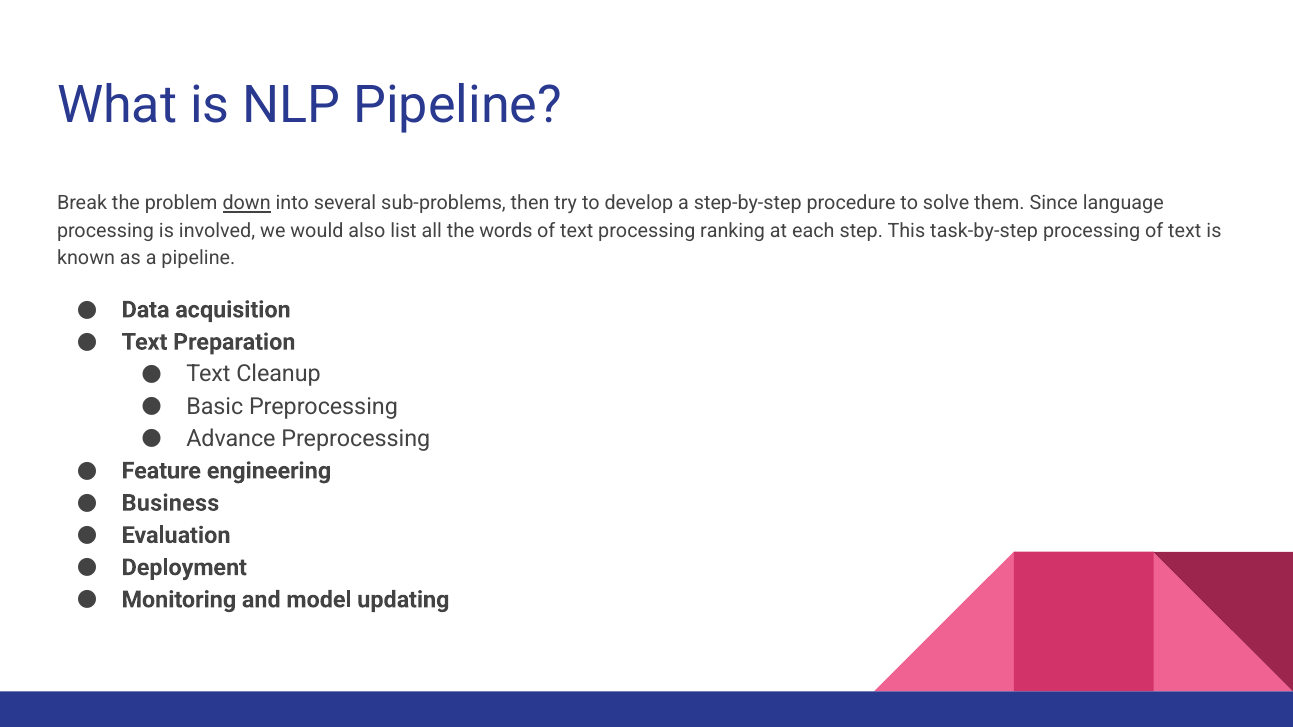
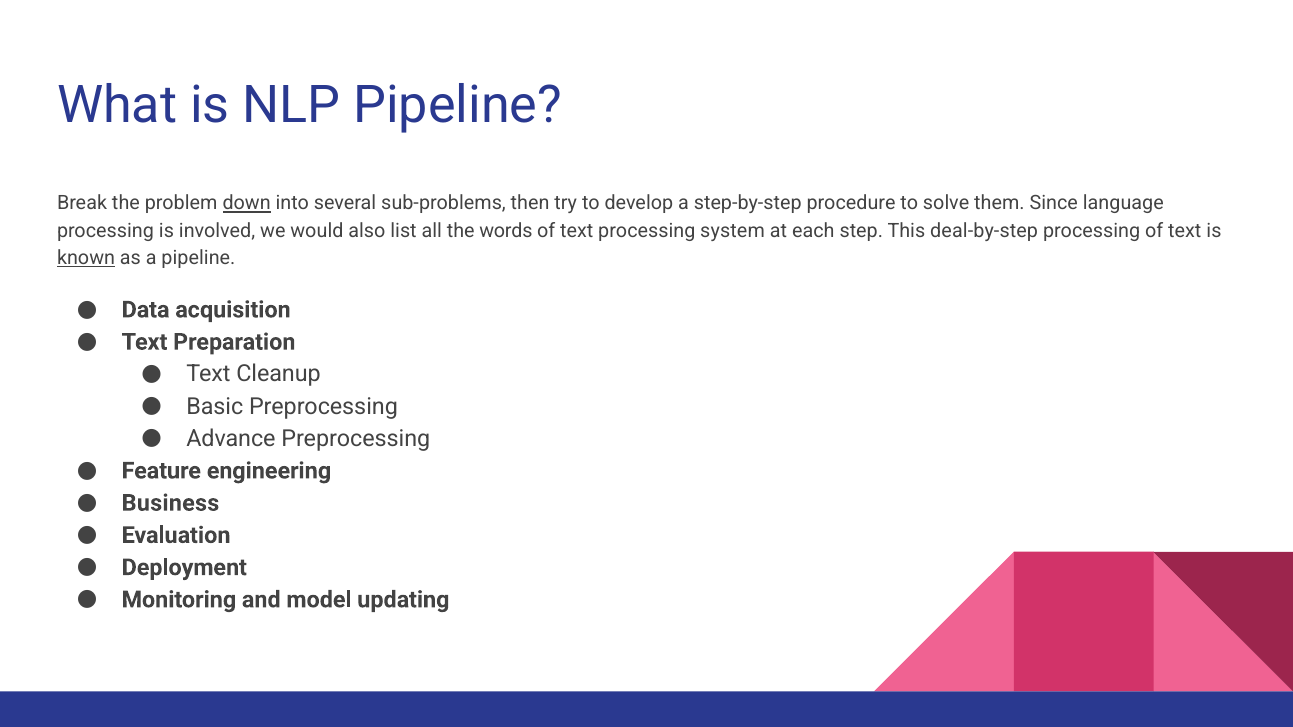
ranking: ranking -> system (733, 231)
task-by-step: task-by-step -> deal-by-step (984, 231)
known underline: none -> present (86, 258)
